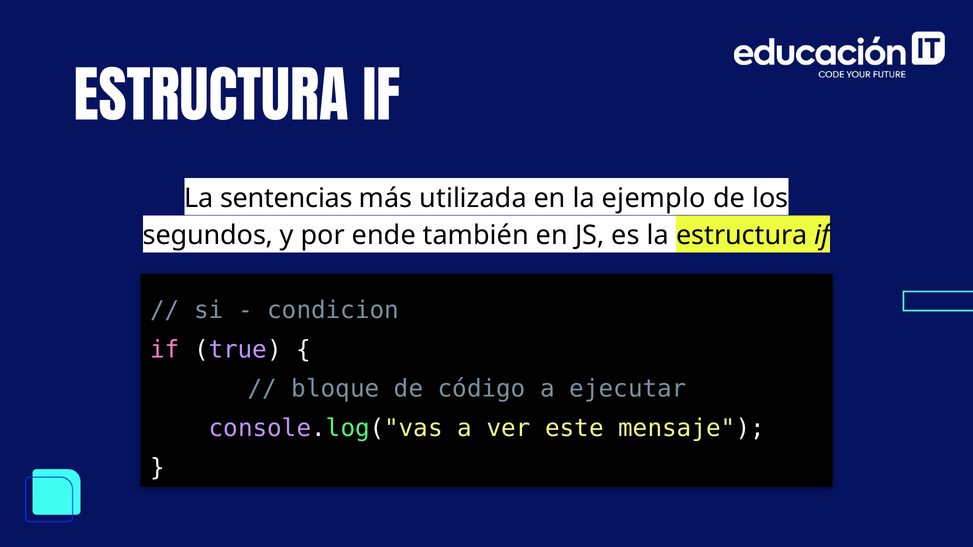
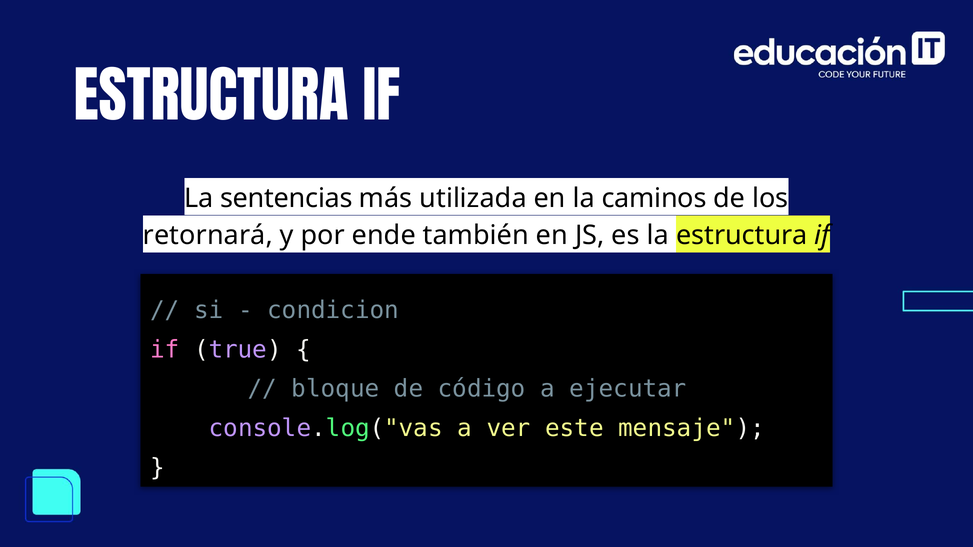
ejemplo: ejemplo -> caminos (654, 198)
segundos: segundos -> retornará (208, 236)
